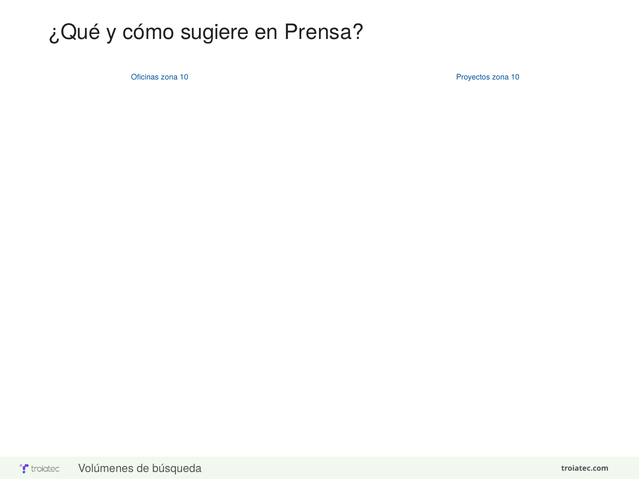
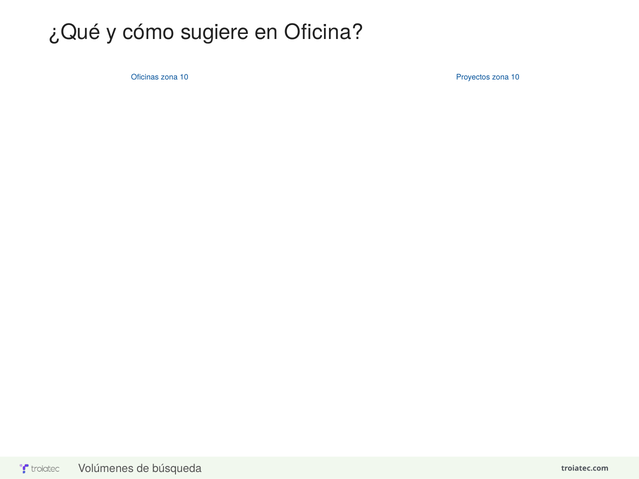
Prensa: Prensa -> Oficina (324, 32)
